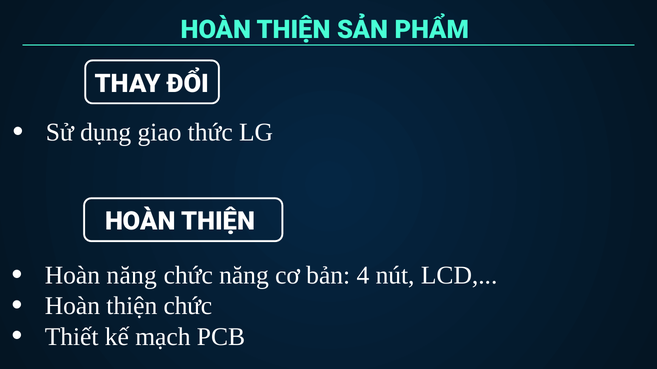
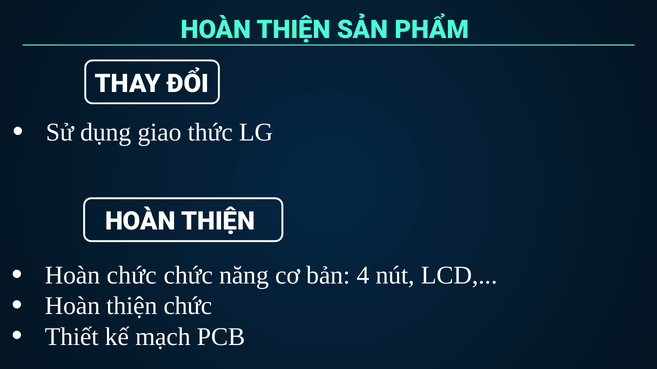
Hoàn năng: năng -> chức (132, 276)
